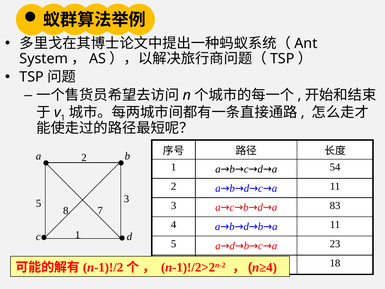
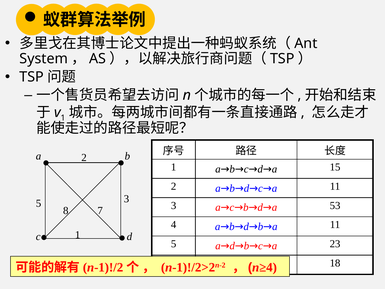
54: 54 -> 15 (335, 167)
83: 83 -> 53 (335, 205)
